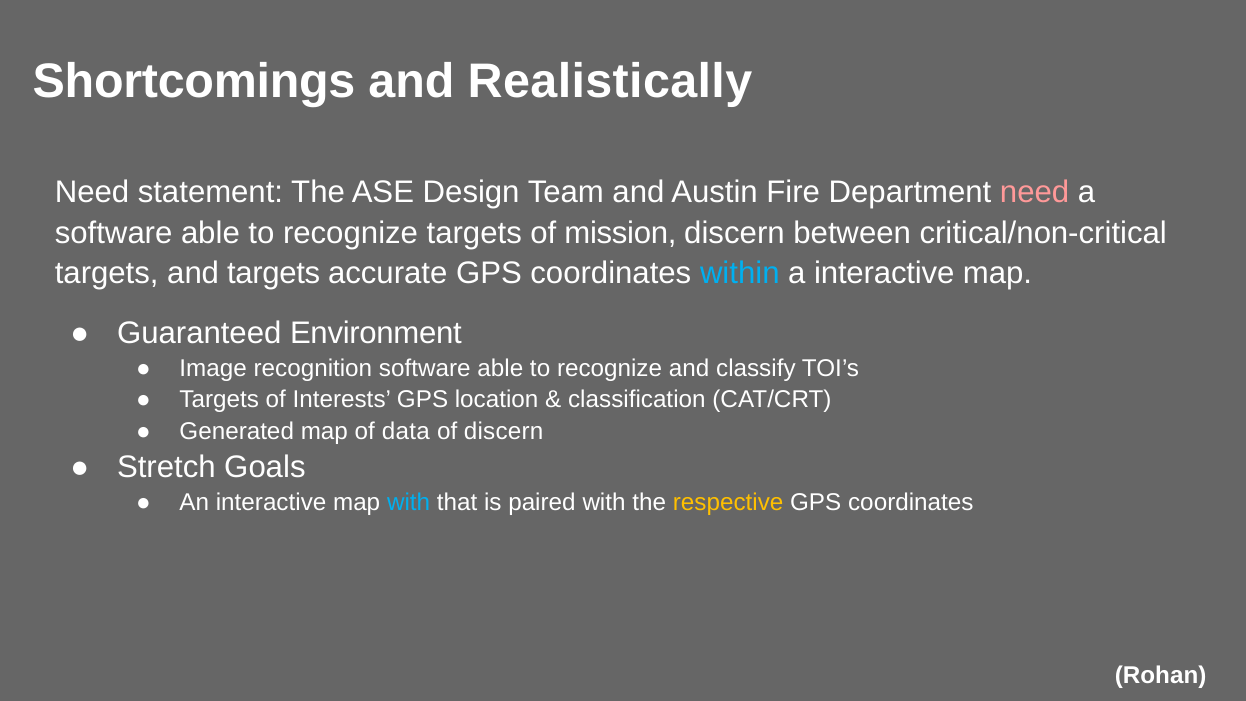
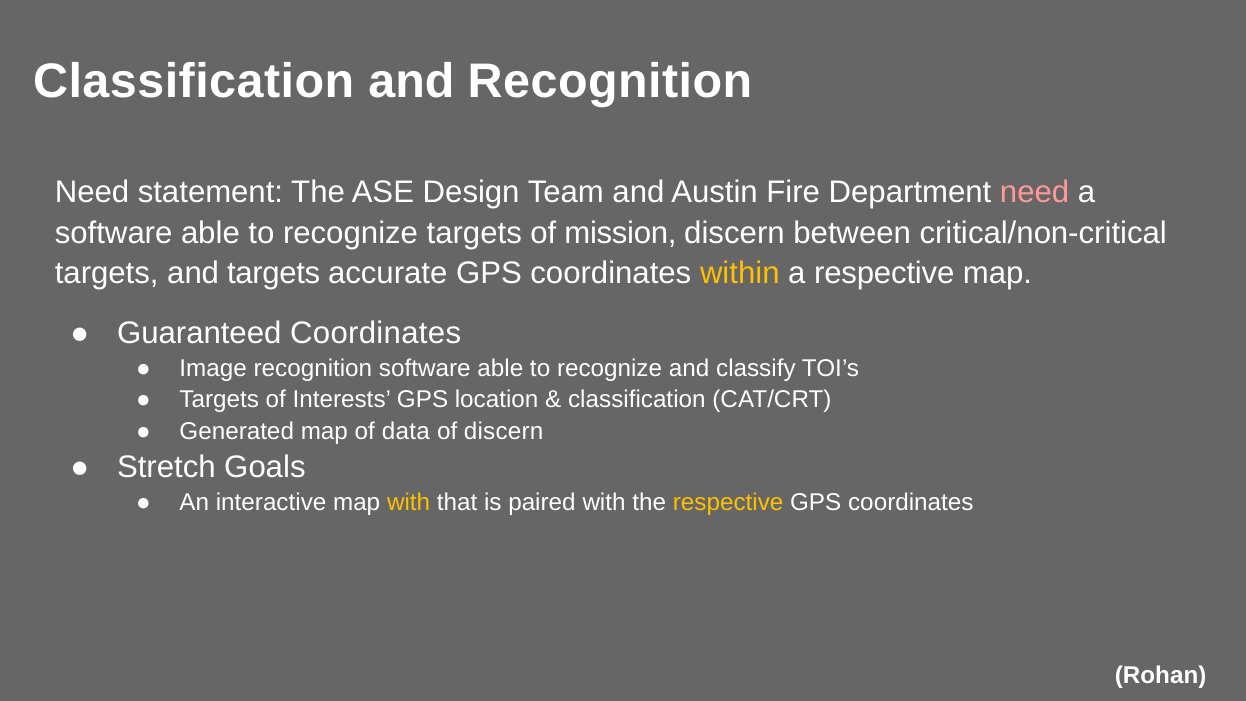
Shortcomings: Shortcomings -> Classification (194, 81)
and Realistically: Realistically -> Recognition (610, 81)
within colour: light blue -> yellow (740, 273)
a interactive: interactive -> respective (884, 273)
Guaranteed Environment: Environment -> Coordinates (376, 334)
with colour: light blue -> yellow (409, 503)
